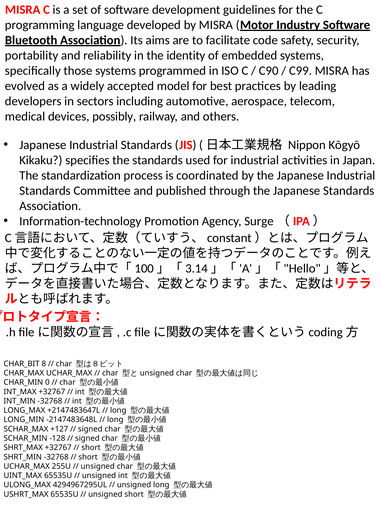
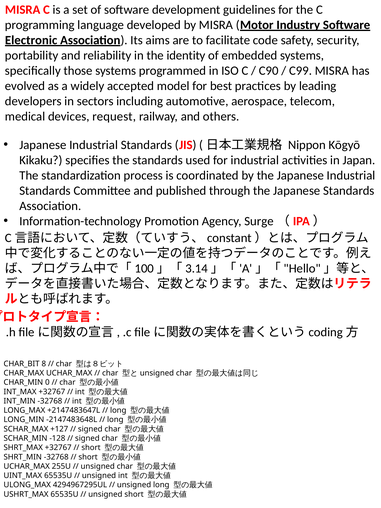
Bluetooth: Bluetooth -> Electronic (31, 40)
possibly: possibly -> request (114, 116)
